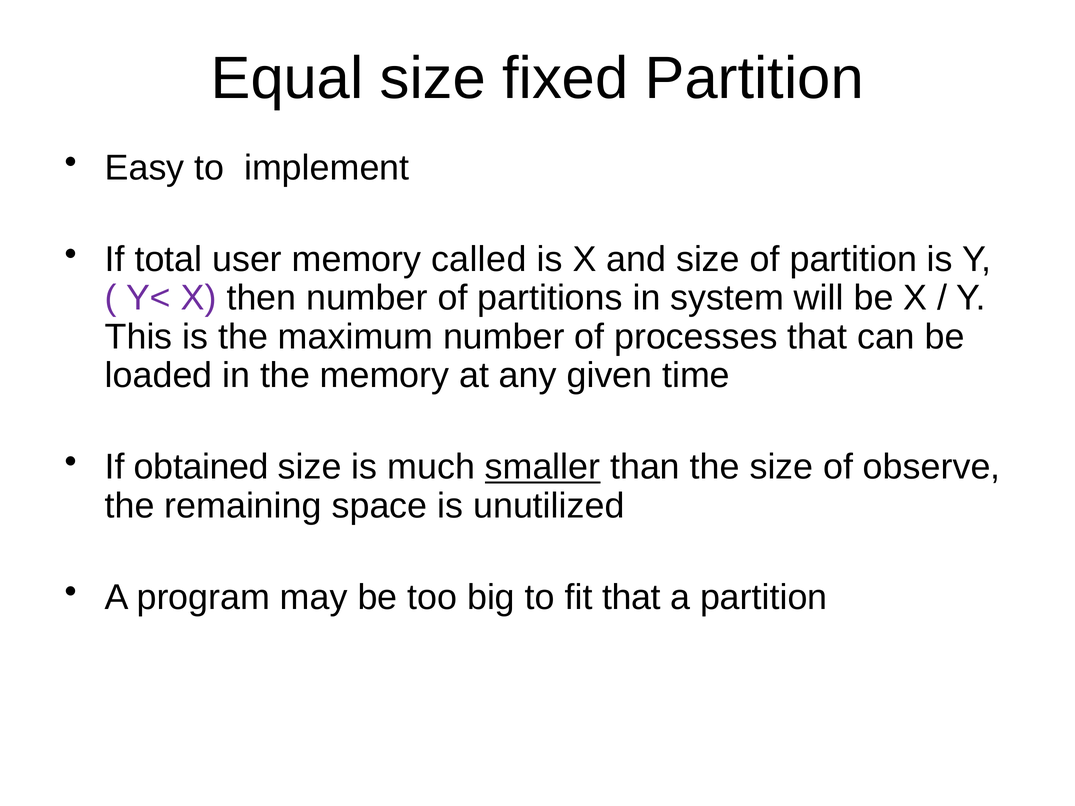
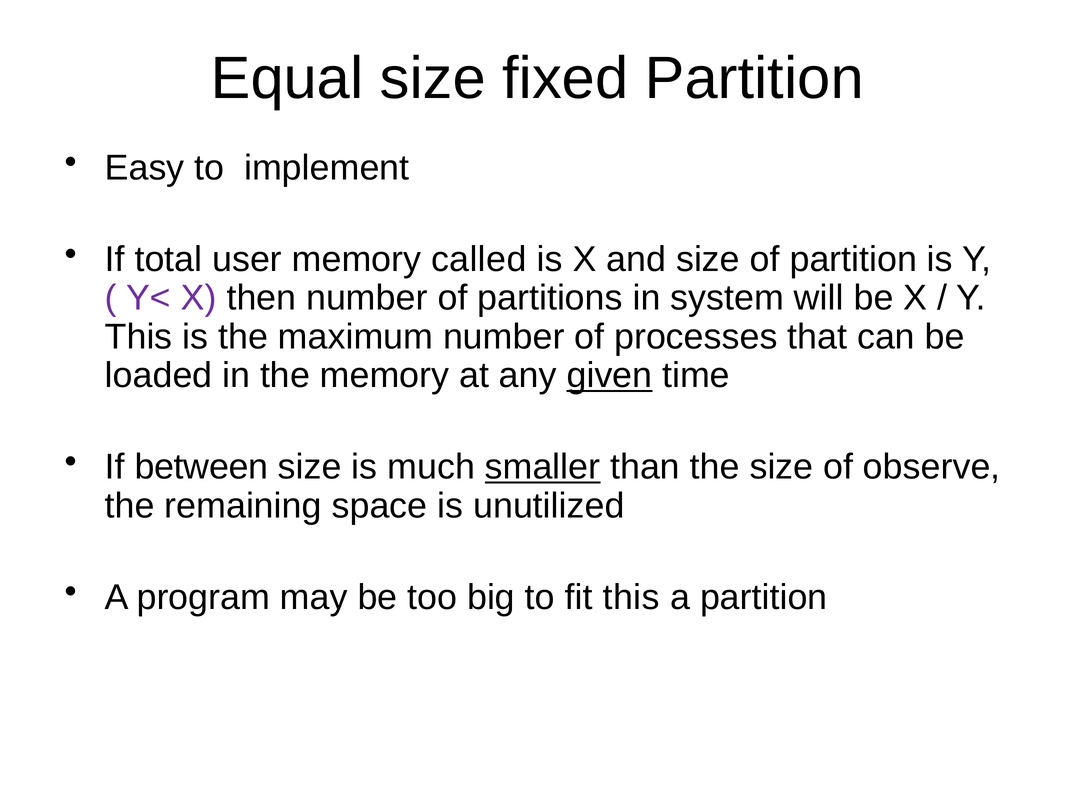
given underline: none -> present (609, 376)
obtained: obtained -> between (201, 467)
fit that: that -> this (631, 598)
